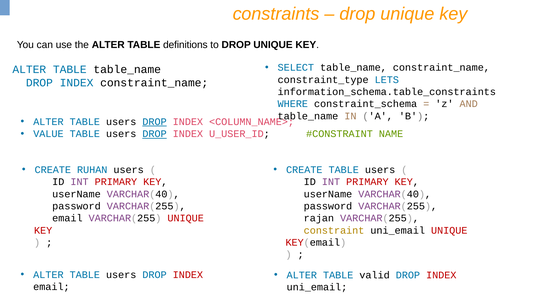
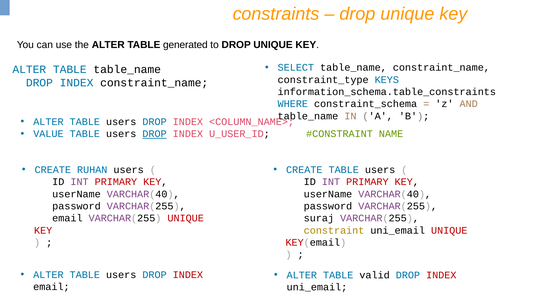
definitions: definitions -> generated (185, 45)
LETS: LETS -> KEYS (387, 80)
DROP underline: present -> none (155, 122)
rajan: rajan -> suraj (319, 218)
